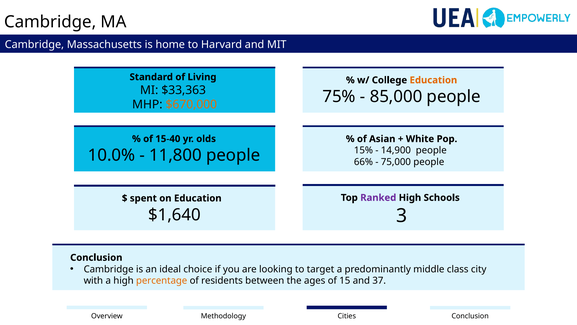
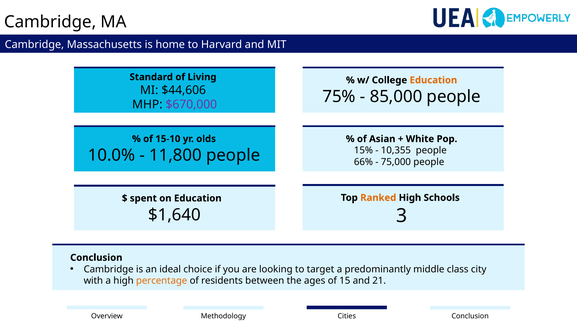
$33,363: $33,363 -> $44,606 (184, 90)
$670,000 colour: orange -> purple (191, 105)
15-40: 15-40 -> 15-10 (168, 139)
14,900: 14,900 -> 10,355 (396, 150)
Ranked colour: purple -> orange (378, 197)
37: 37 -> 21 (379, 280)
